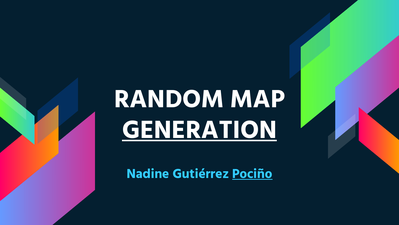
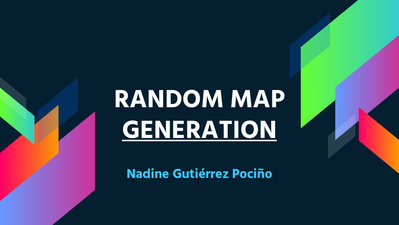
Pociño underline: present -> none (252, 173)
